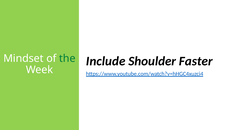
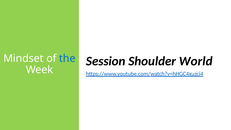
the colour: green -> blue (67, 58)
Include: Include -> Session (106, 61)
Faster: Faster -> World (196, 61)
